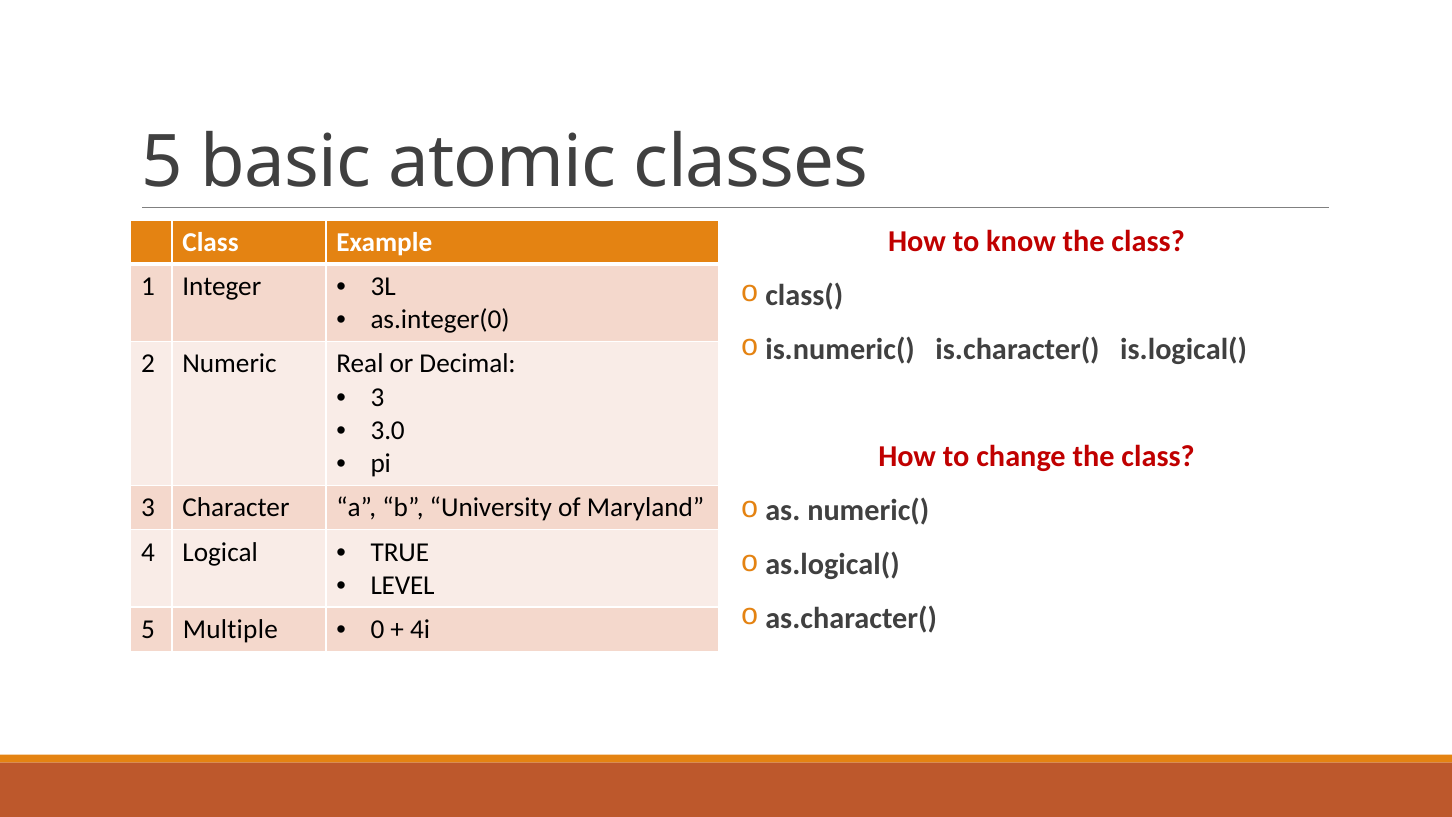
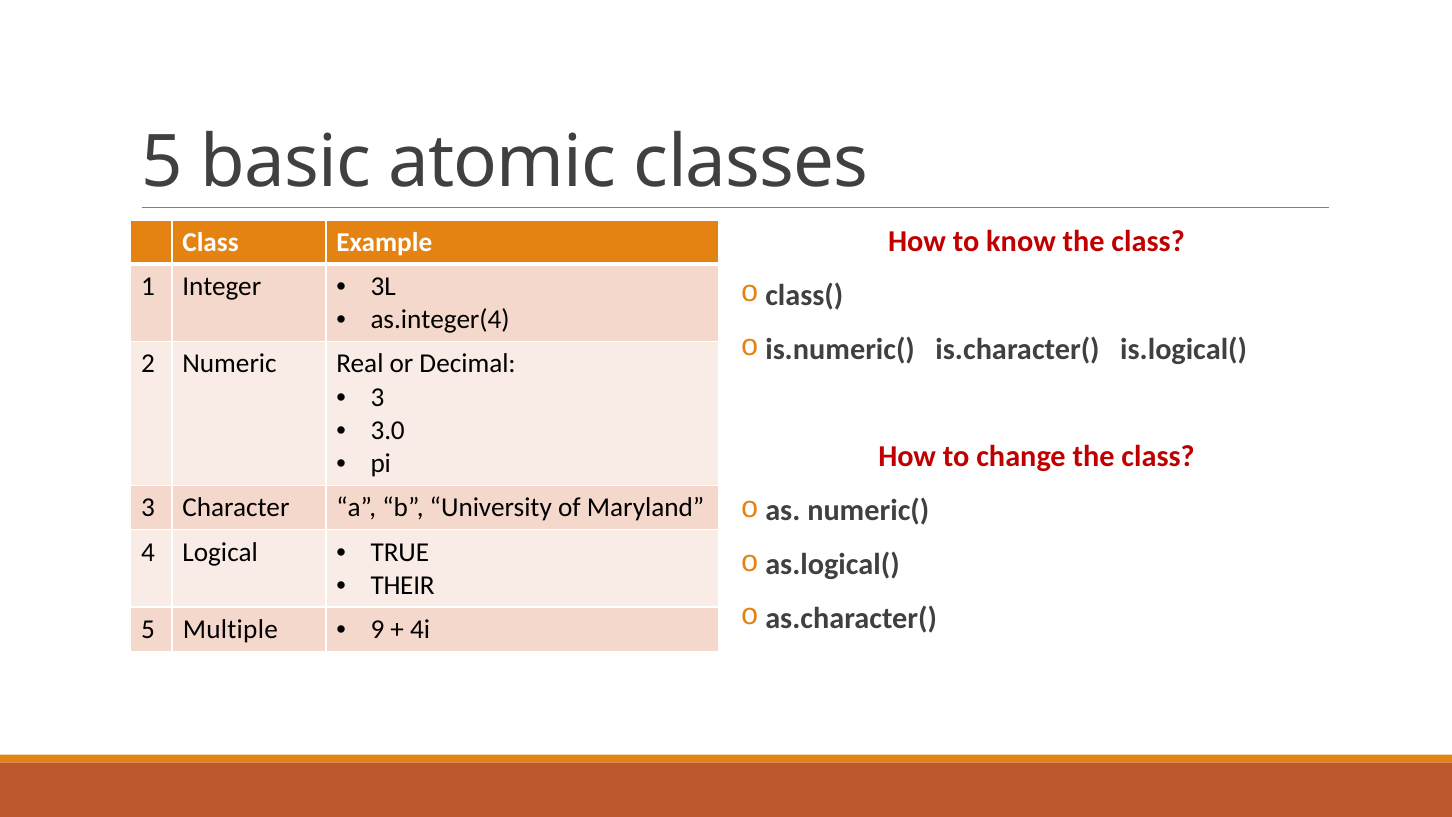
as.integer(0: as.integer(0 -> as.integer(4 (440, 320)
LEVEL: LEVEL -> THEIR (403, 585)
0: 0 -> 9 (377, 629)
